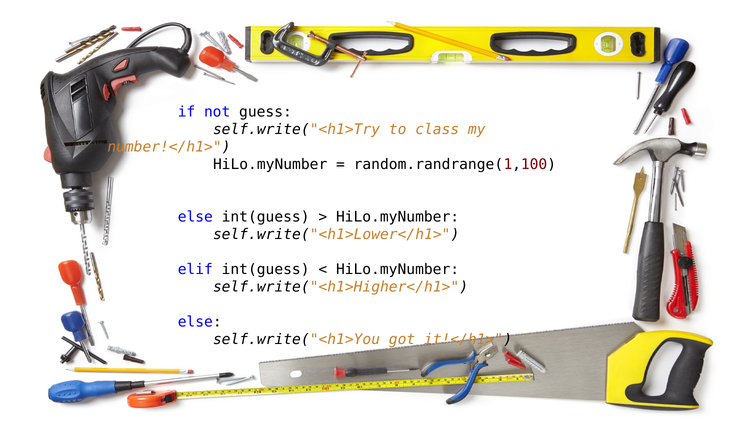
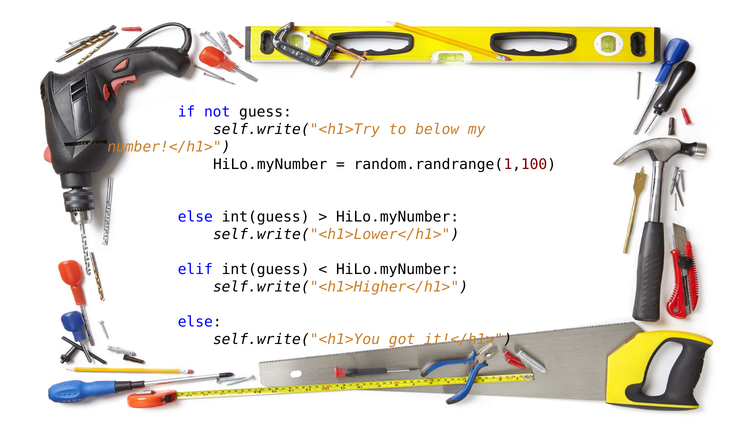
class: class -> below (437, 129)
